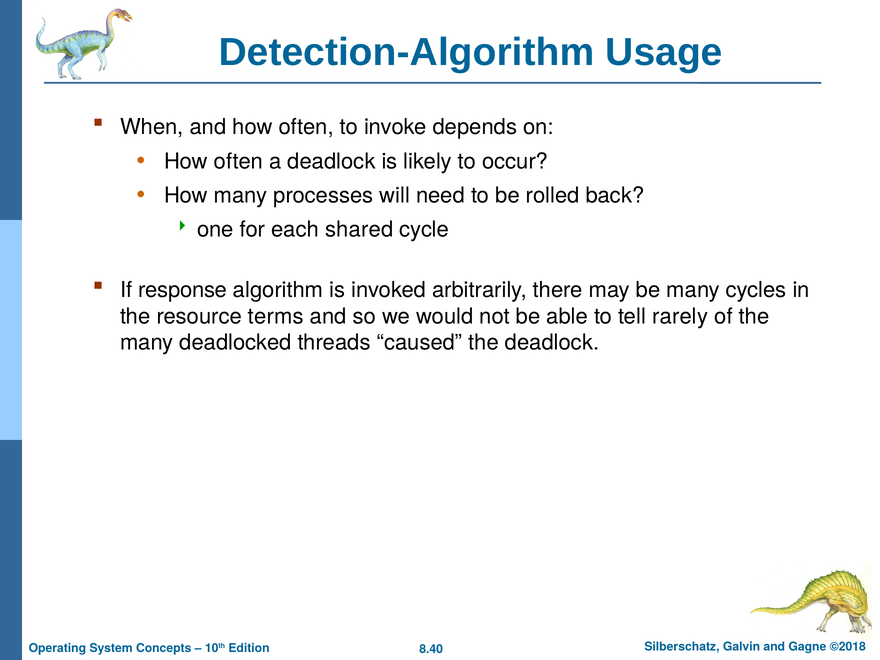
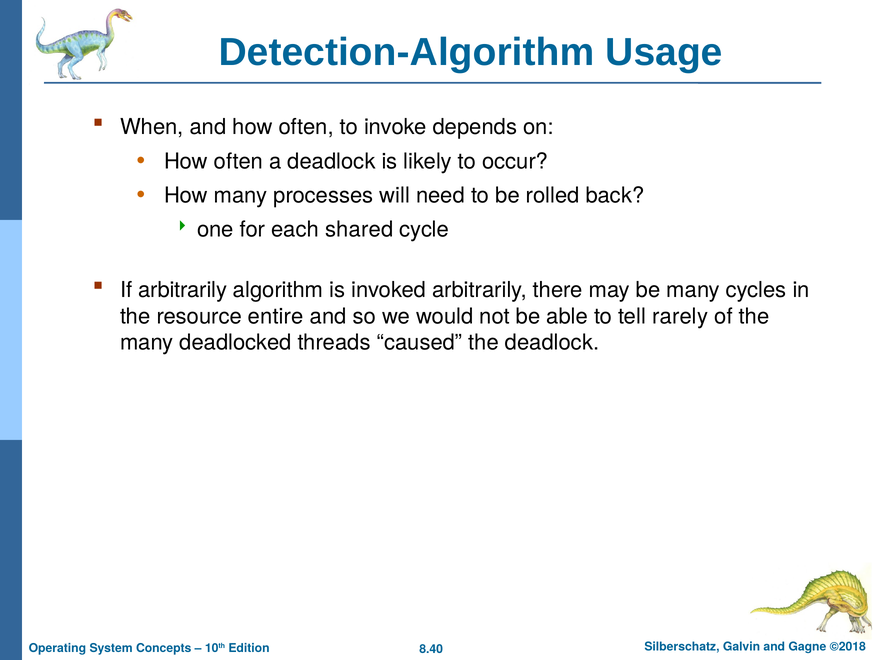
If response: response -> arbitrarily (183, 290)
terms: terms -> entire (276, 316)
